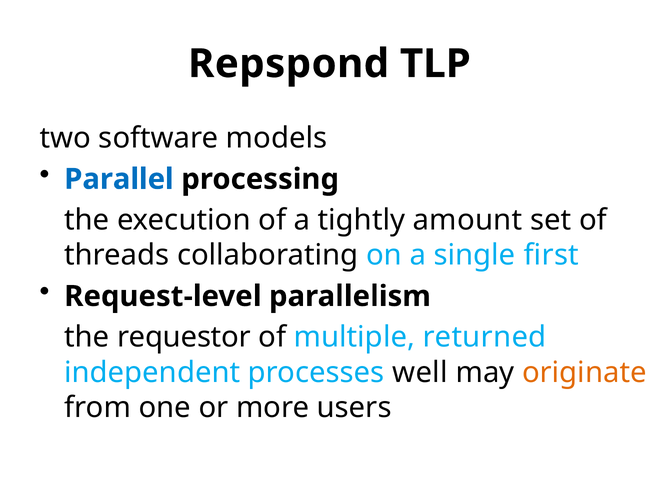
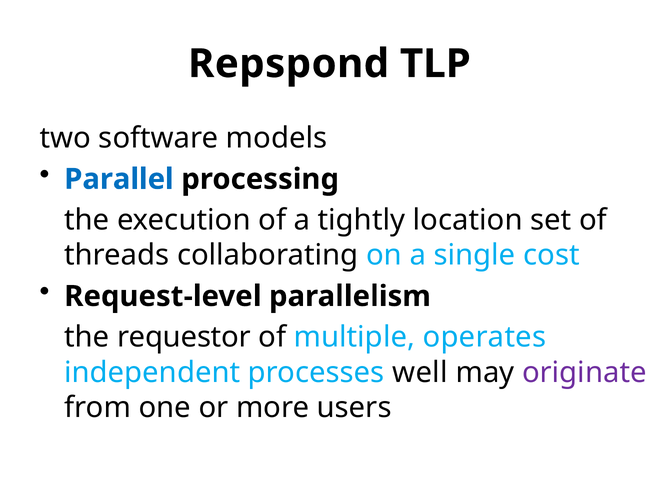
amount: amount -> location (468, 220)
first: first -> cost (551, 255)
returned: returned -> operates (484, 337)
originate colour: orange -> purple (584, 373)
